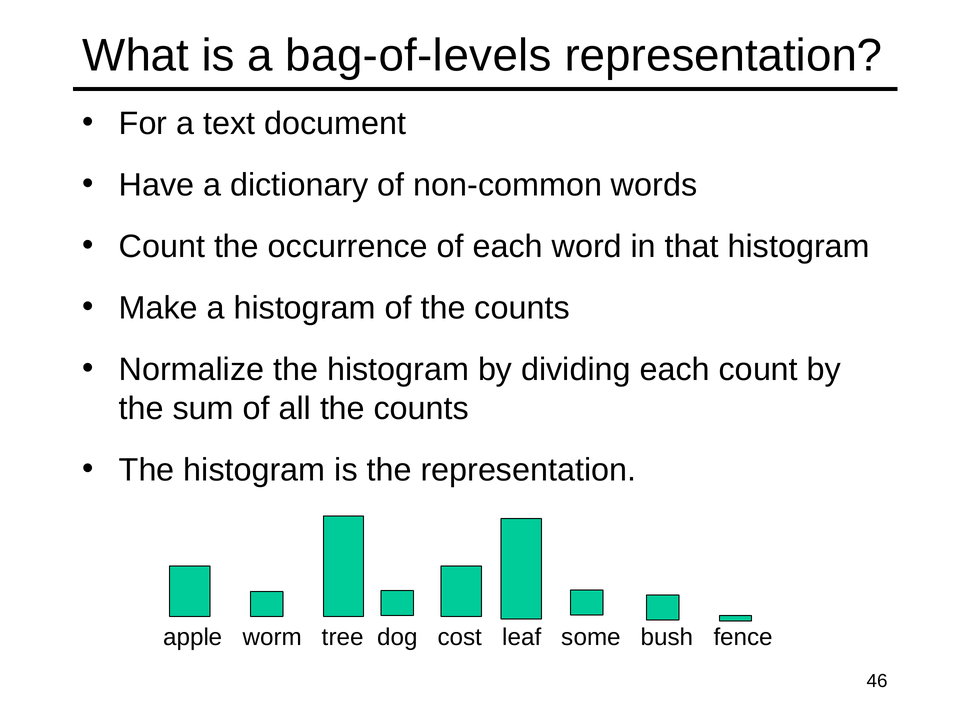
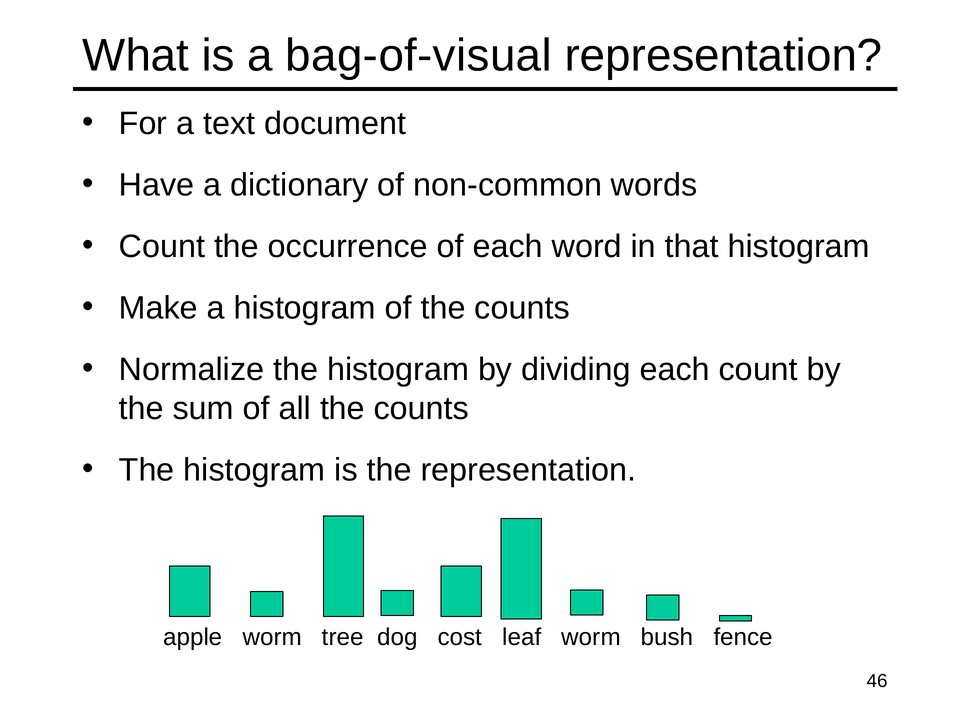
bag-of-levels: bag-of-levels -> bag-of-visual (419, 56)
leaf some: some -> worm (591, 637)
